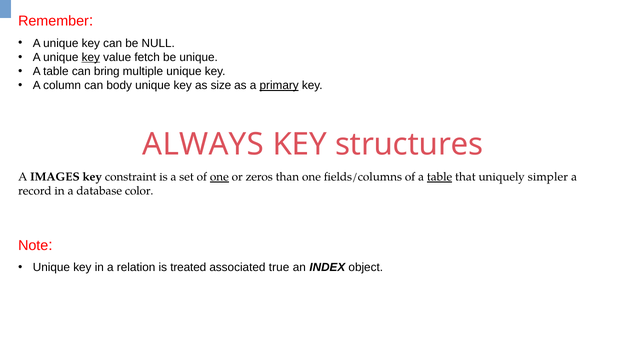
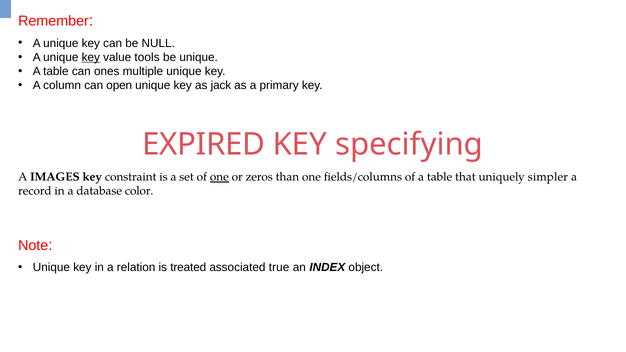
fetch: fetch -> tools (147, 57)
bring: bring -> ones (107, 71)
body: body -> open (119, 85)
size: size -> jack (221, 85)
primary underline: present -> none (279, 85)
ALWAYS: ALWAYS -> EXPIRED (204, 145)
structures: structures -> specifying (409, 145)
table underline: present -> none (440, 177)
